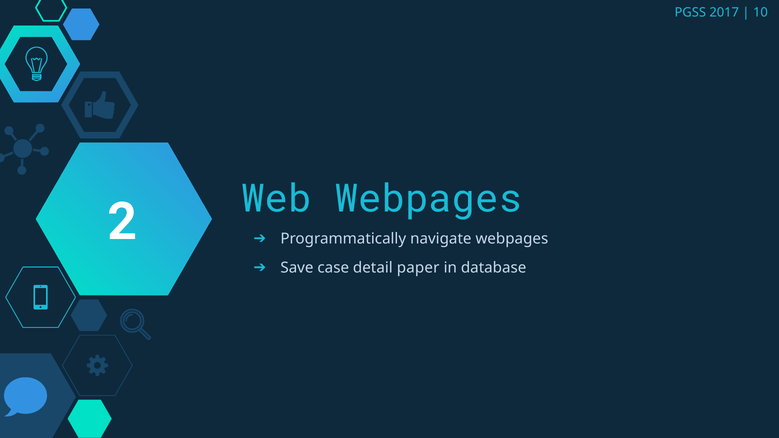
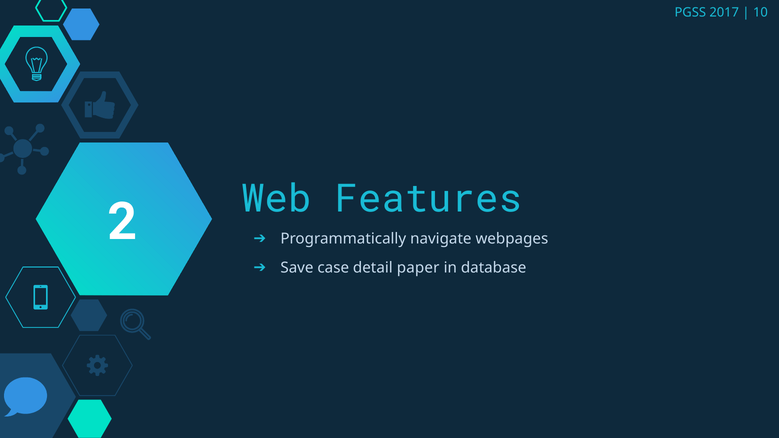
Web Webpages: Webpages -> Features (428, 199)
